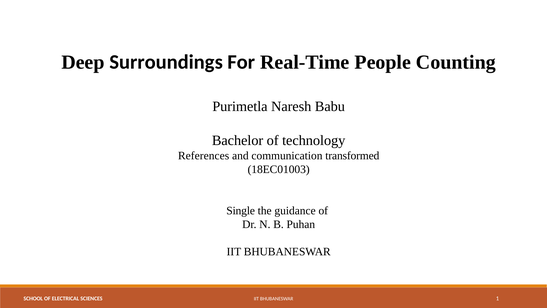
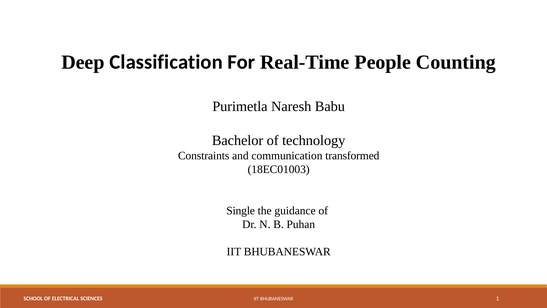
Surroundings: Surroundings -> Classification (166, 62)
References: References -> Constraints (204, 156)
